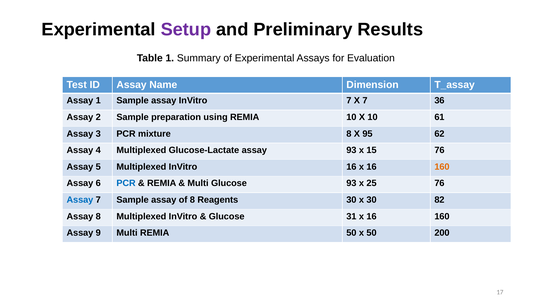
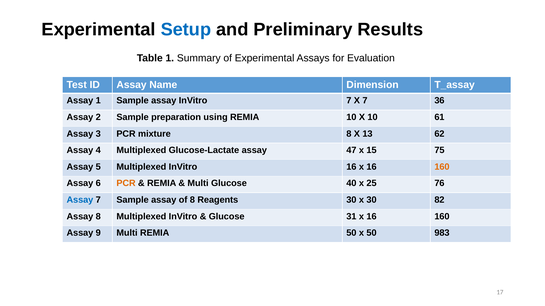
Setup colour: purple -> blue (186, 30)
95: 95 -> 13 (367, 134)
assay 93: 93 -> 47 (351, 151)
15 76: 76 -> 75 (439, 151)
PCR colour: blue -> orange (126, 184)
Glucose 93: 93 -> 40 (351, 184)
200: 200 -> 983 (442, 233)
